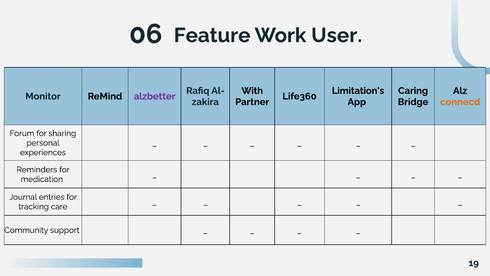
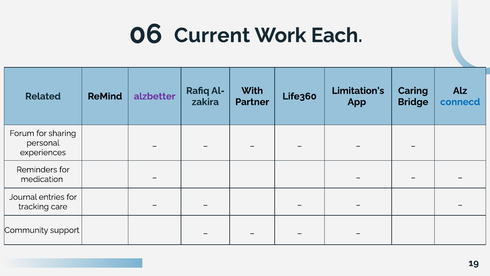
Feature: Feature -> Current (212, 35)
User: User -> Each (337, 35)
Monitor: Monitor -> Related (43, 96)
connecd colour: orange -> blue (460, 102)
